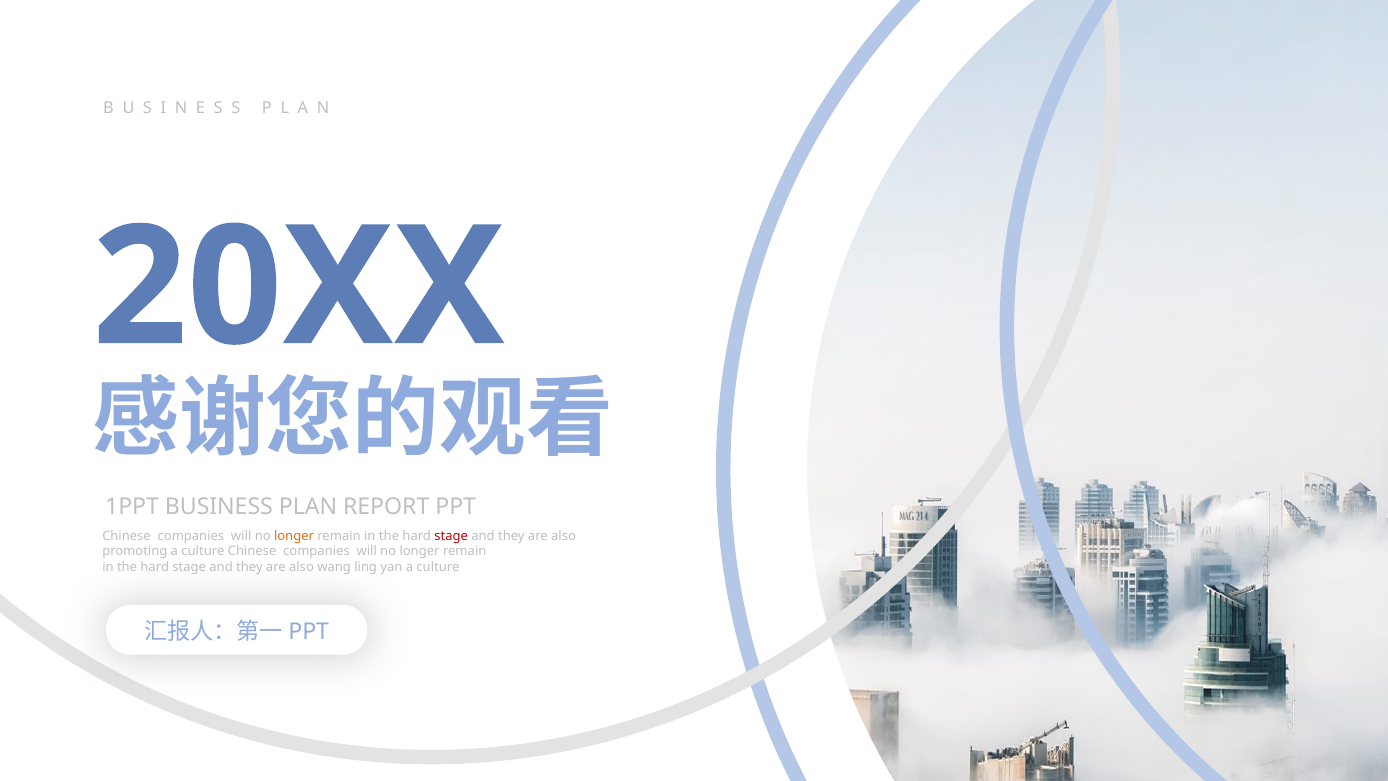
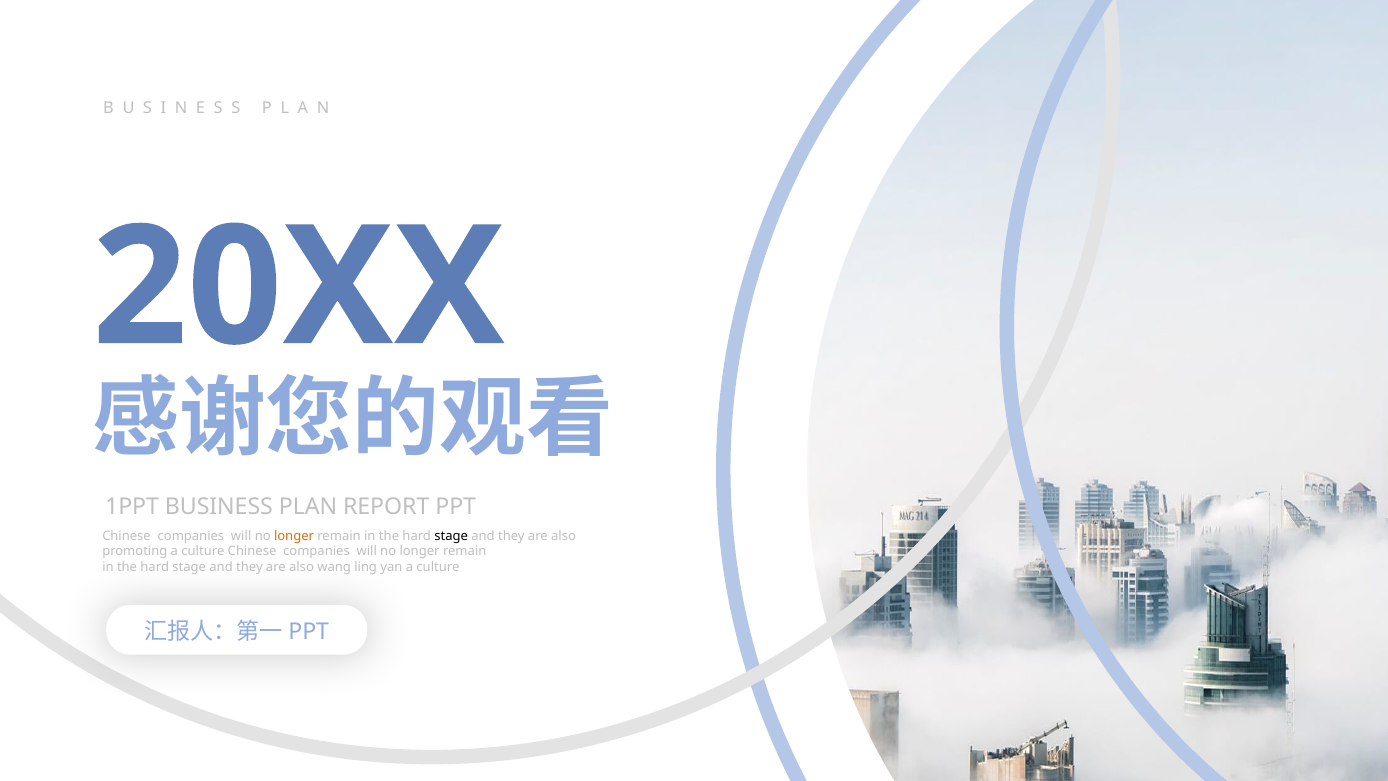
stage colour: red -> black (451, 536)
